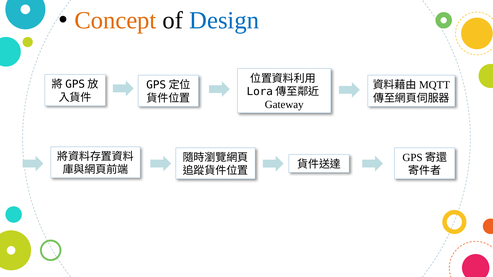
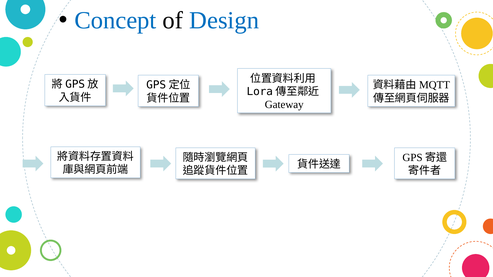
Concept colour: orange -> blue (115, 21)
